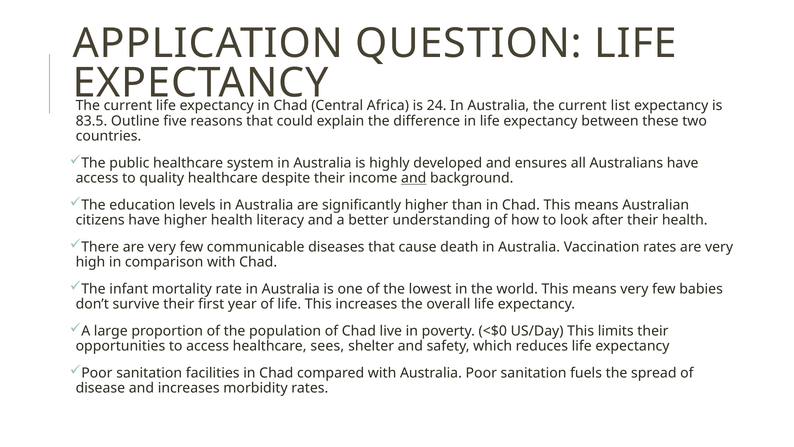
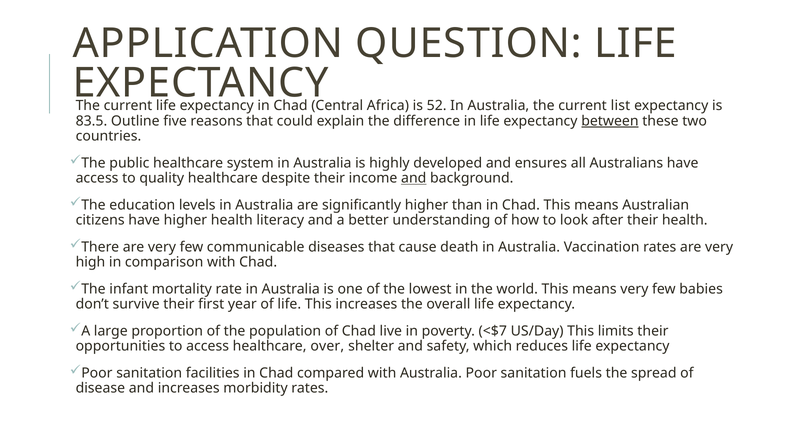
24: 24 -> 52 (437, 106)
between underline: none -> present (610, 121)
<$0: <$0 -> <$7 (493, 331)
sees: sees -> over (327, 346)
